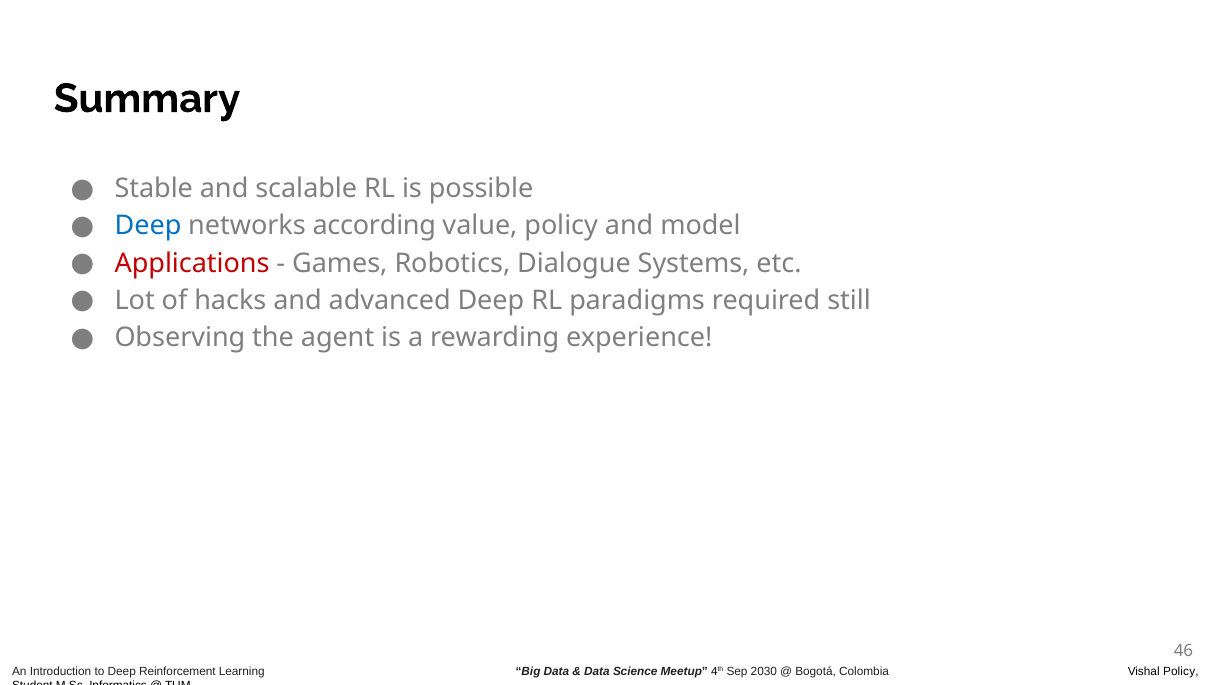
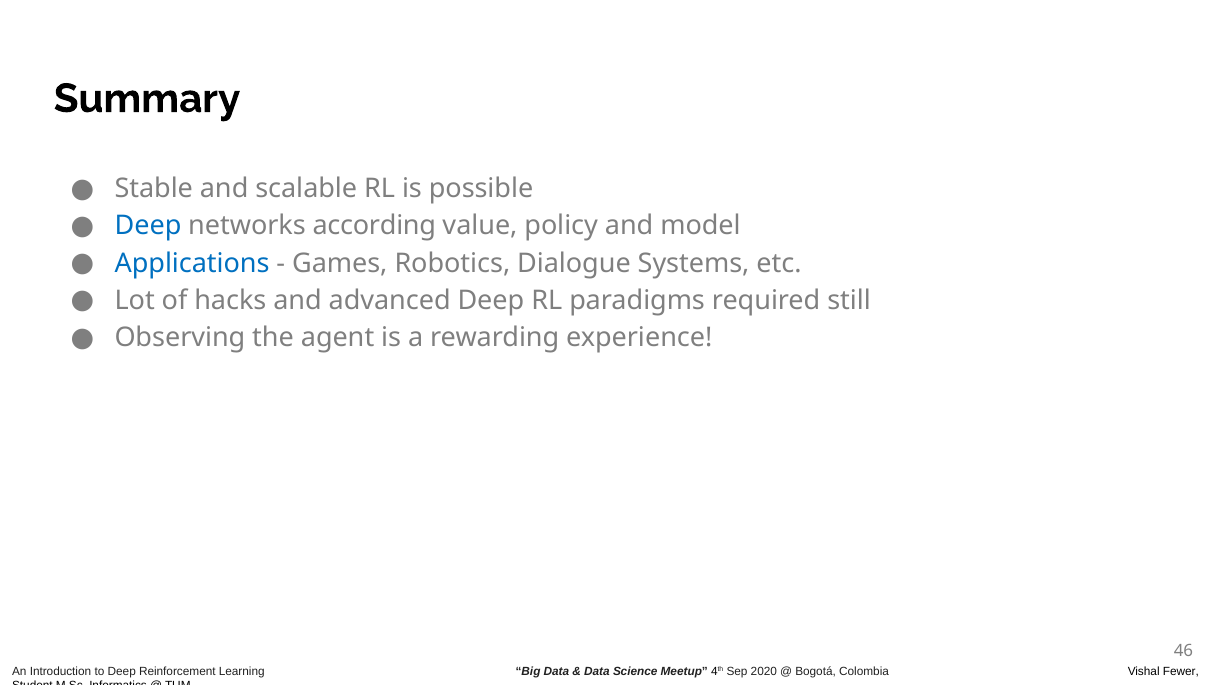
Applications colour: red -> blue (192, 263)
2030: 2030 -> 2020 (764, 672)
Vishal Policy: Policy -> Fewer (1181, 672)
